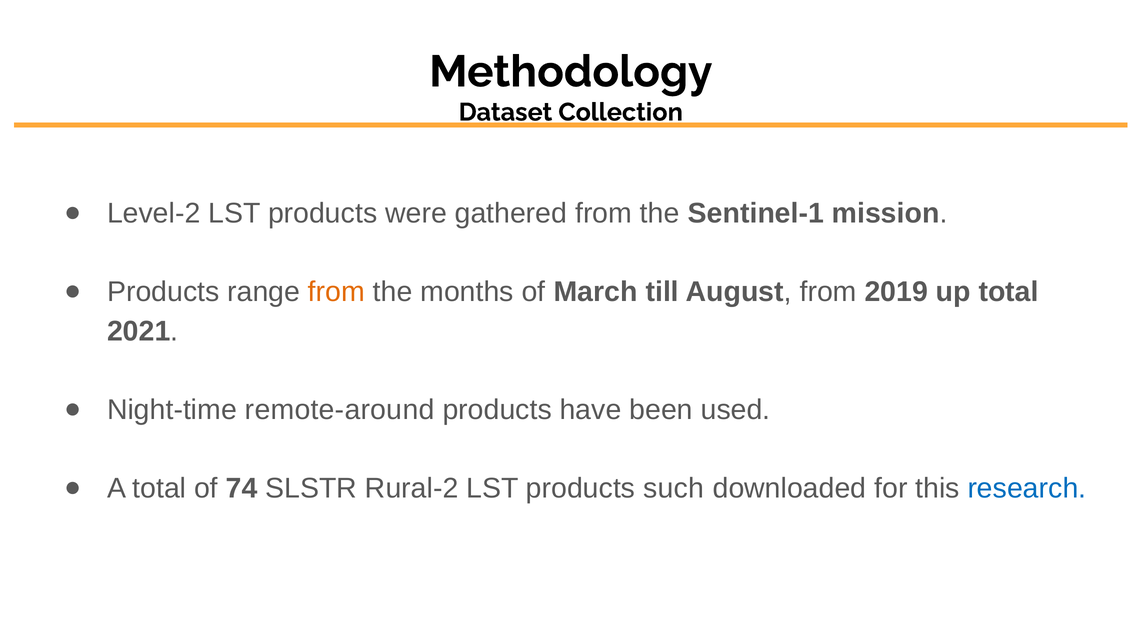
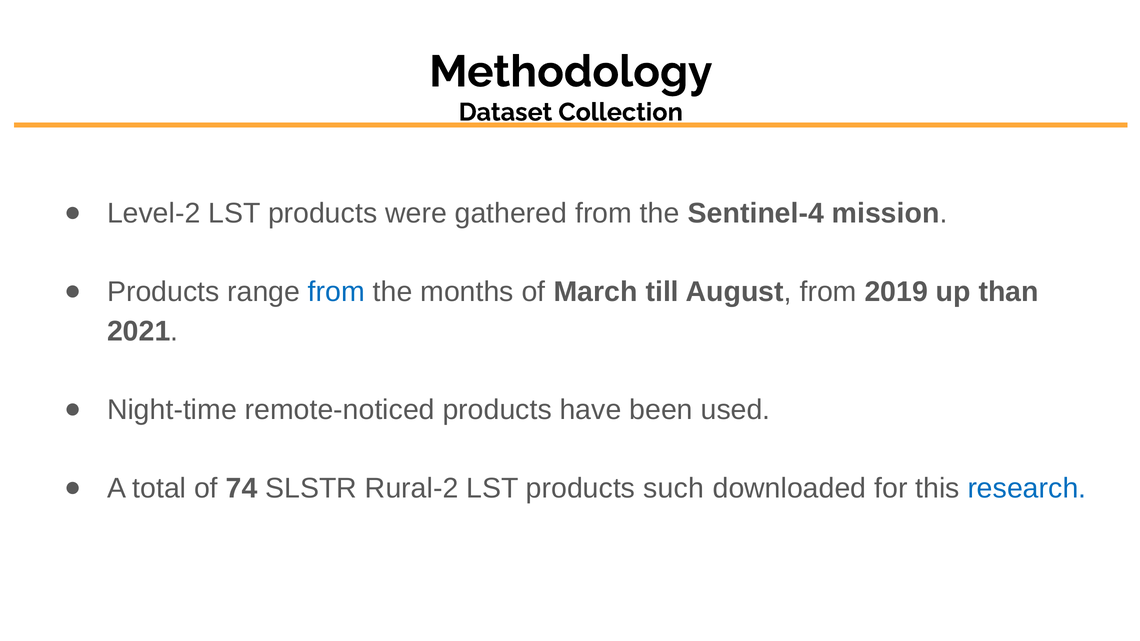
Sentinel-1: Sentinel-1 -> Sentinel-4 (756, 213)
from colour: orange -> blue (336, 292)
up total: total -> than (1009, 292)
remote-around: remote-around -> remote-noticed (340, 410)
